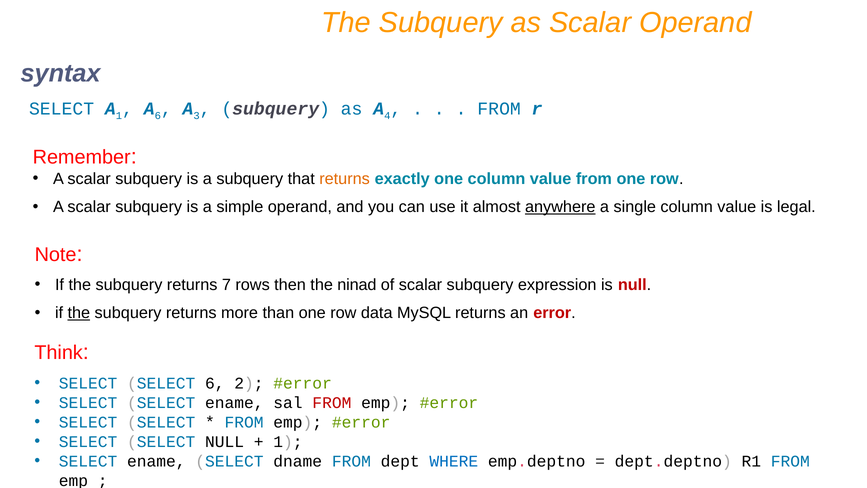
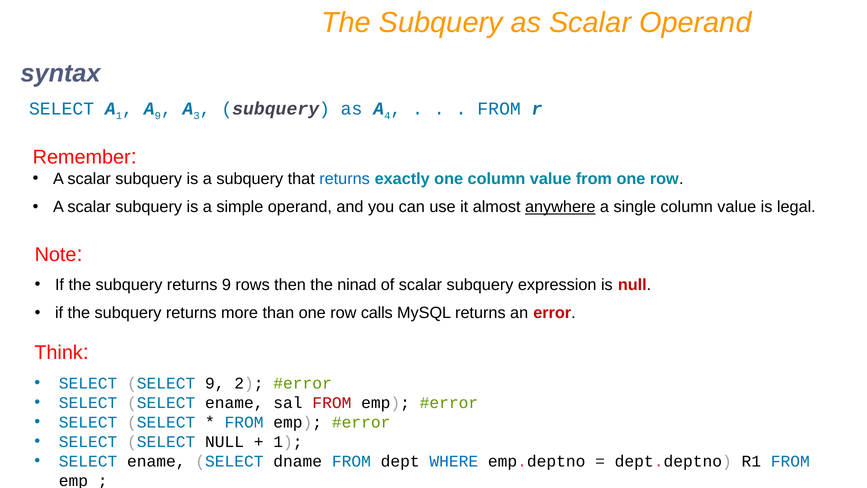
A 6: 6 -> 9 (158, 116)
returns colour: orange -> blue (345, 179)
returns 7: 7 -> 9 (226, 285)
the underline: present -> none (79, 313)
data: data -> calls (377, 313)
SELECT 6: 6 -> 9 (215, 383)
